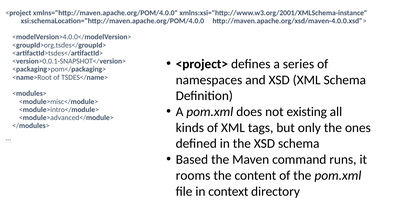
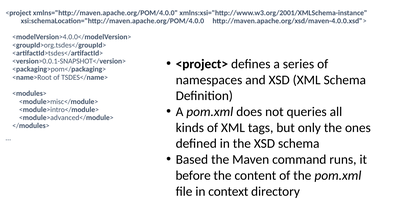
existing: existing -> queries (307, 112)
rooms: rooms -> before (193, 176)
